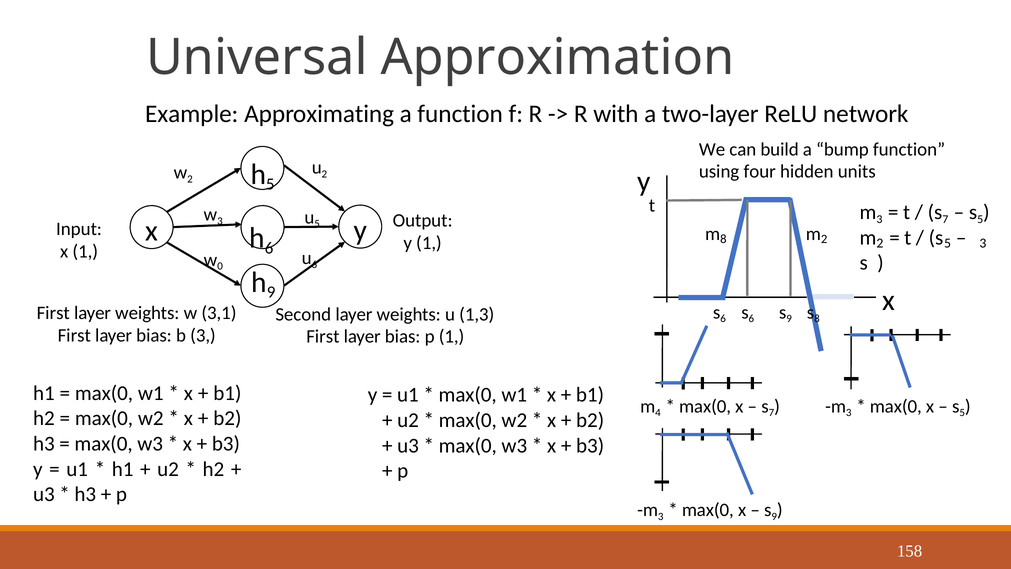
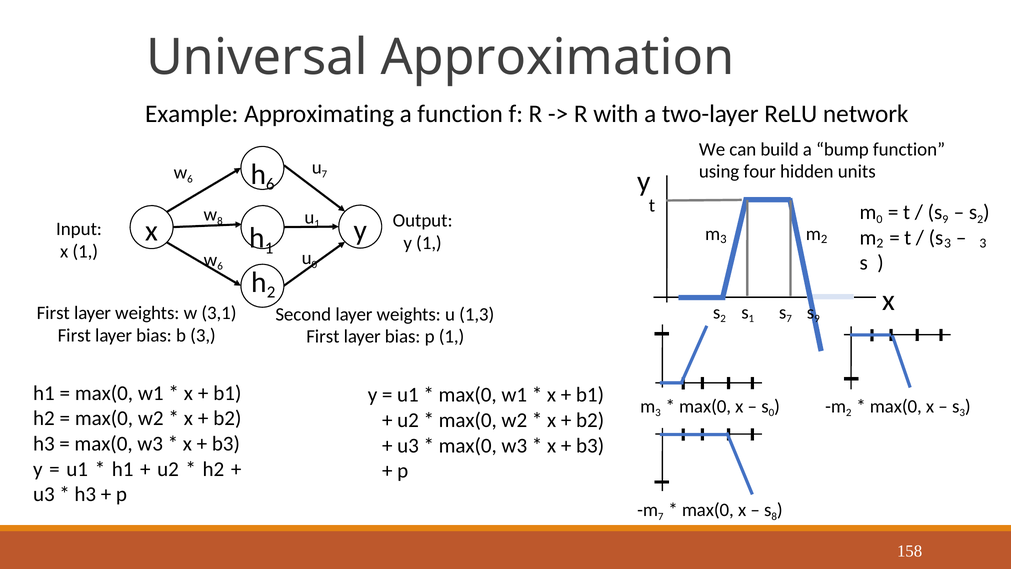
u 2: 2 -> 7 (324, 174)
5: 5 -> 6 (270, 184)
2: 2 -> 6 (190, 179)
3: 3 -> 0 (879, 219)
7: 7 -> 9 (945, 219)
5: 5 -> 2 (980, 219)
w 3: 3 -> 8 (220, 221)
u 5: 5 -> 1 (317, 224)
8: 8 -> 3 (723, 239)
6: 6 -> 1 (269, 248)
2 5: 5 -> 3 (948, 243)
u 6: 6 -> 0 (314, 264)
0: 0 -> 6 (220, 266)
9: 9 -> 2 (271, 292)
6: 6 -> 2 (723, 319)
6: 6 -> 1 (751, 319)
9: 9 -> 7 (789, 319)
8: 8 -> 9 (817, 319)
4: 4 -> 3 (658, 413)
7: 7 -> 0 (771, 413)
3: 3 -> 2 (849, 413)
5: 5 -> 3 (962, 413)
3: 3 -> 7 (661, 516)
9: 9 -> 8 (774, 516)
